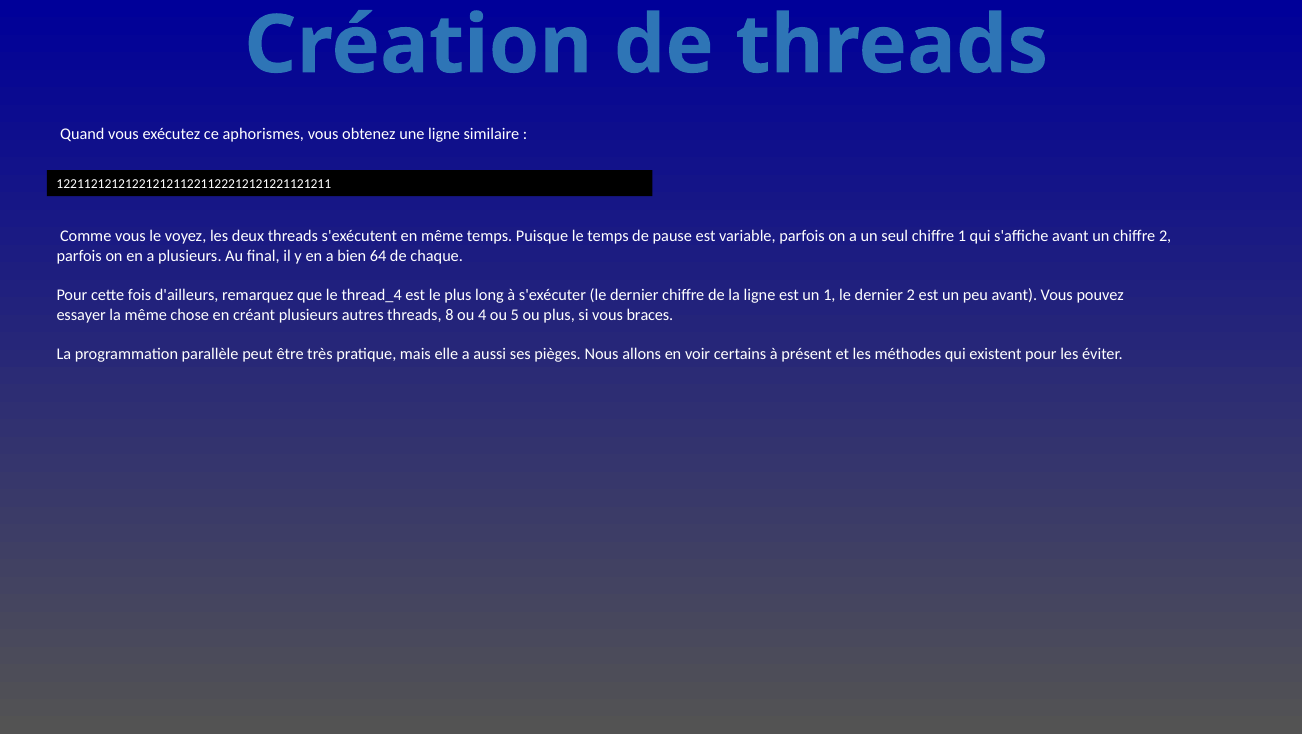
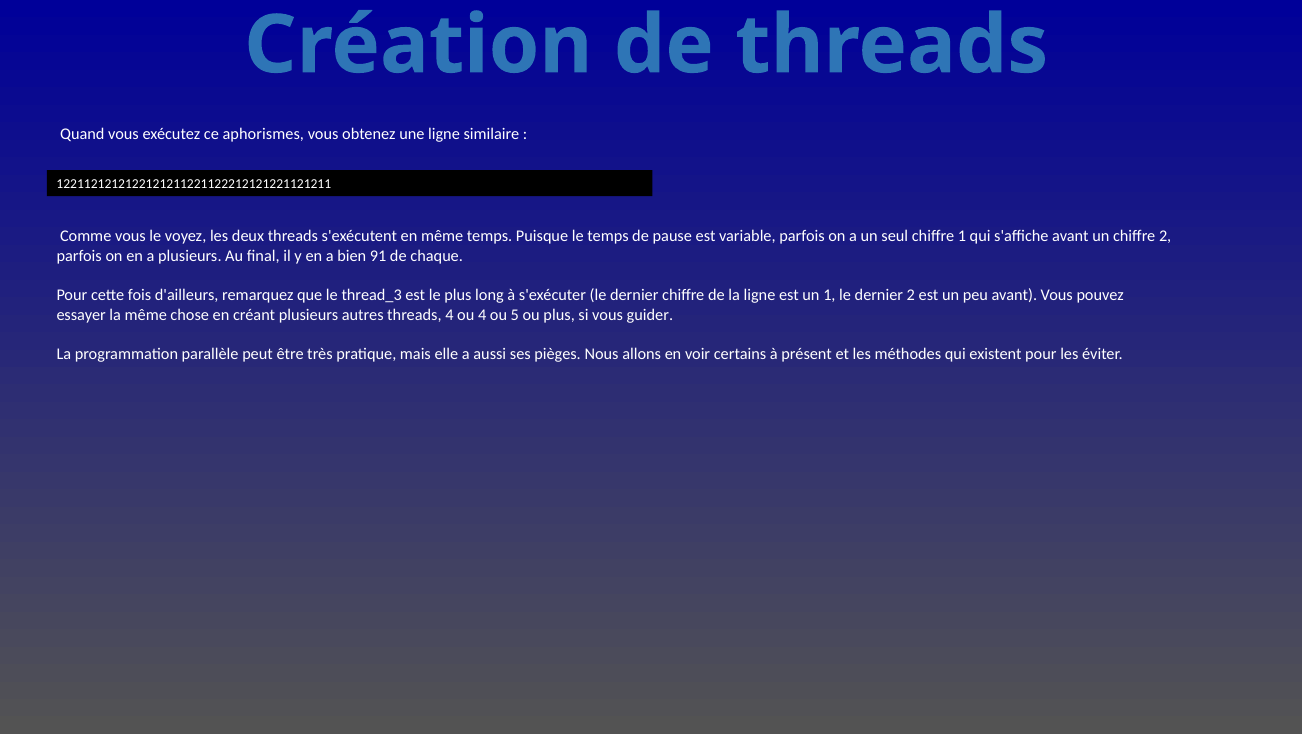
64: 64 -> 91 (378, 256)
thread_4: thread_4 -> thread_3 (372, 295)
threads 8: 8 -> 4 (449, 315)
braces: braces -> guider (650, 315)
